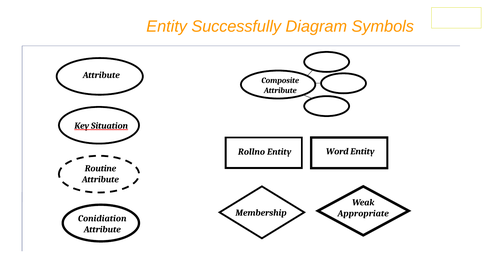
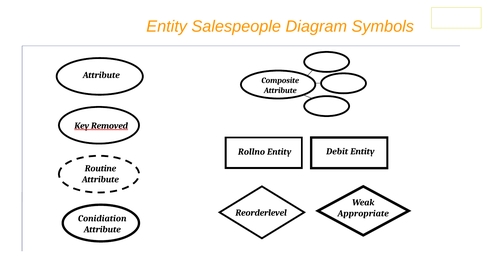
Successfully: Successfully -> Salespeople (236, 26)
Situation: Situation -> Removed (110, 125)
Word: Word -> Debit (337, 151)
Membership: Membership -> Reorderlevel (261, 213)
